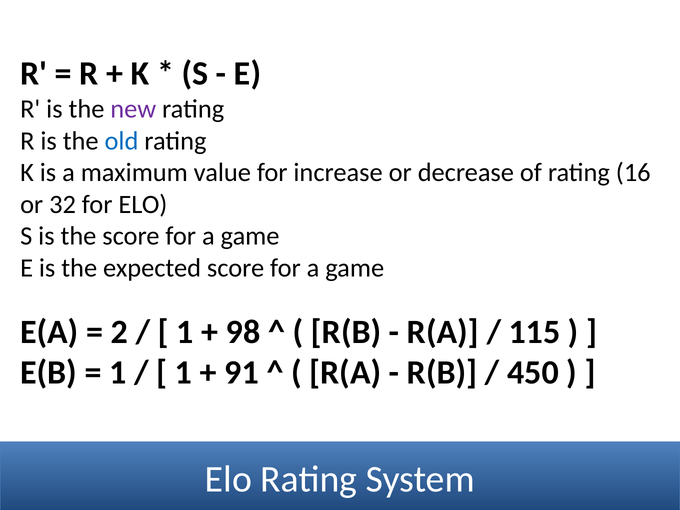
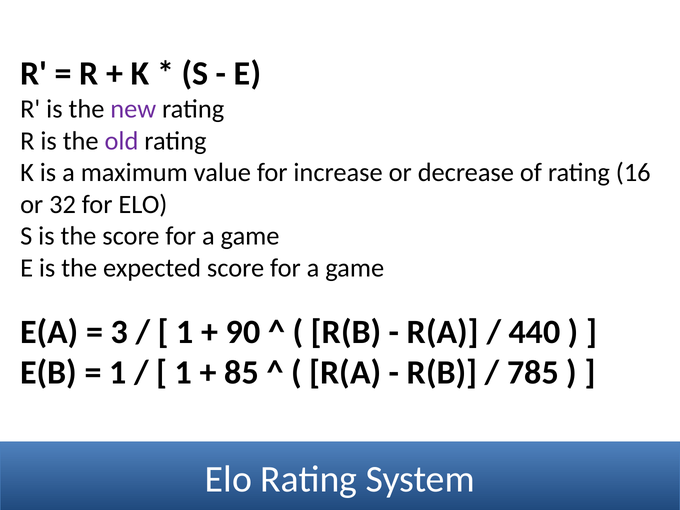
old colour: blue -> purple (121, 141)
2: 2 -> 3 (119, 332)
98: 98 -> 90 (243, 332)
115: 115 -> 440 (534, 332)
91: 91 -> 85 (242, 373)
450: 450 -> 785 (533, 373)
